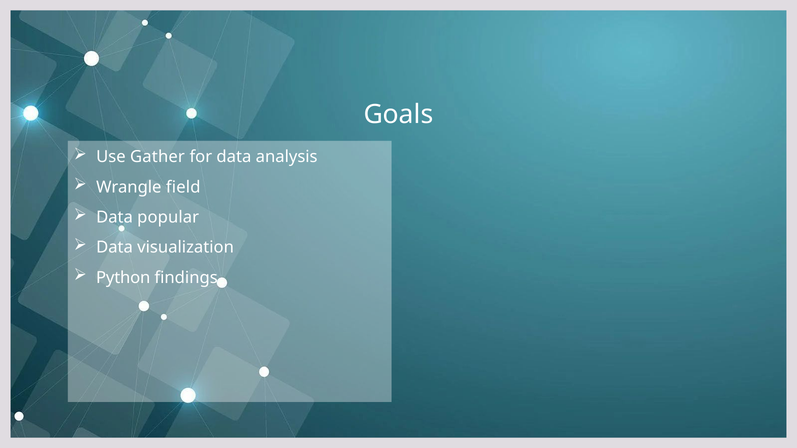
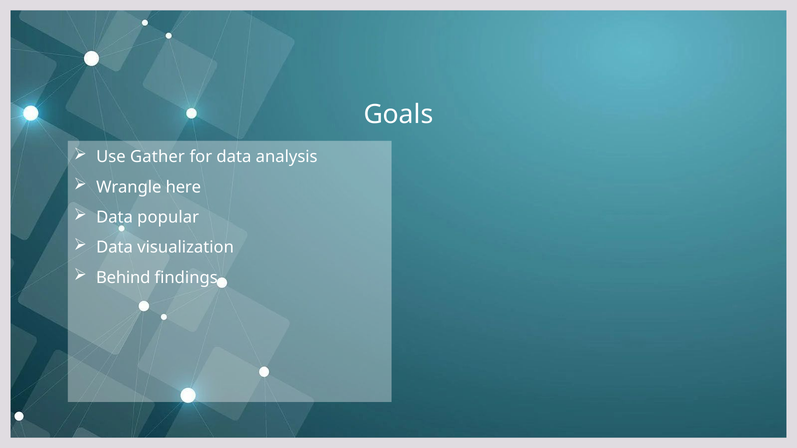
field: field -> here (183, 187)
Python: Python -> Behind (123, 278)
